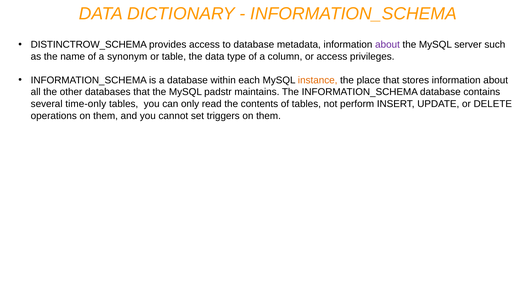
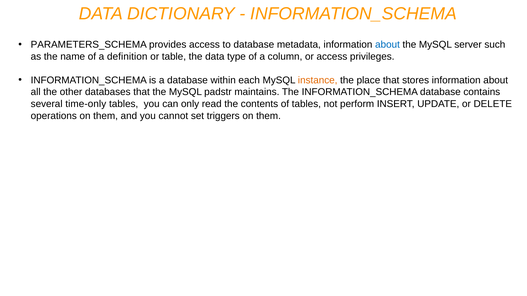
DISTINCTROW_SCHEMA: DISTINCTROW_SCHEMA -> PARAMETERS_SCHEMA (89, 45)
about colour: purple -> blue (387, 45)
synonym: synonym -> definition (127, 57)
